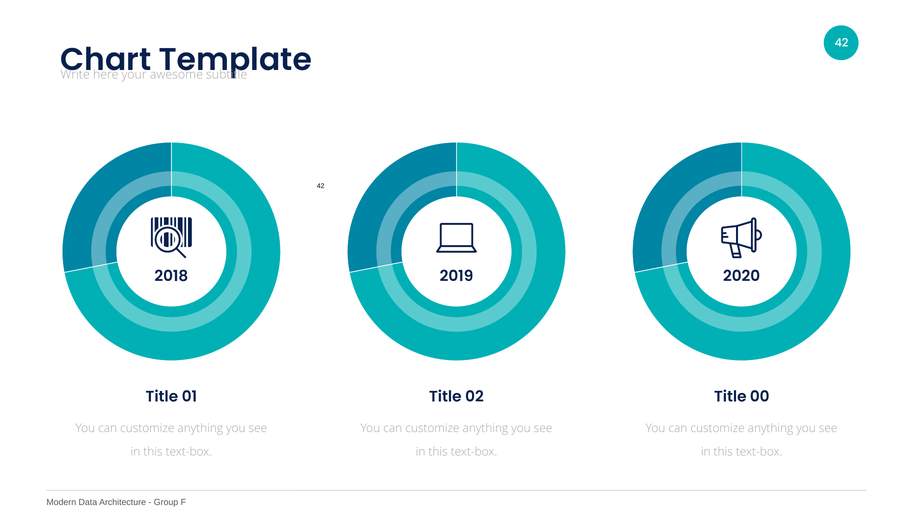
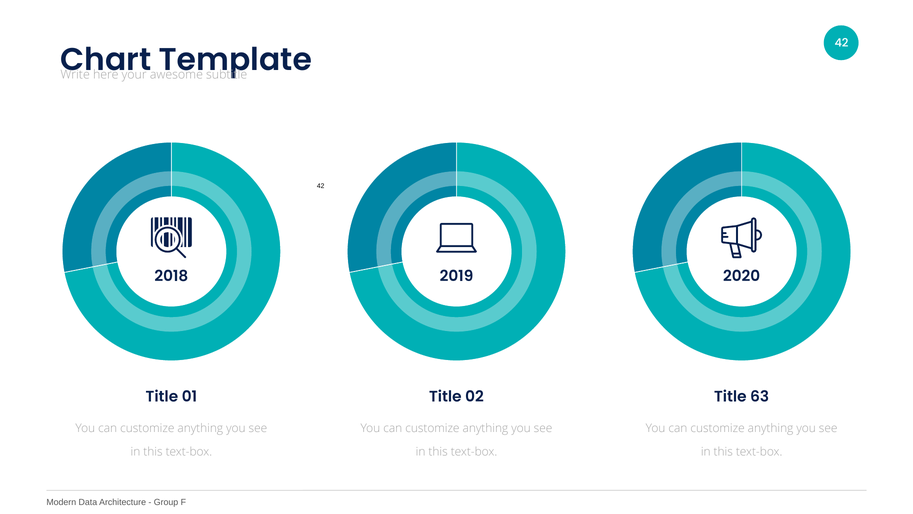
00: 00 -> 63 (760, 397)
